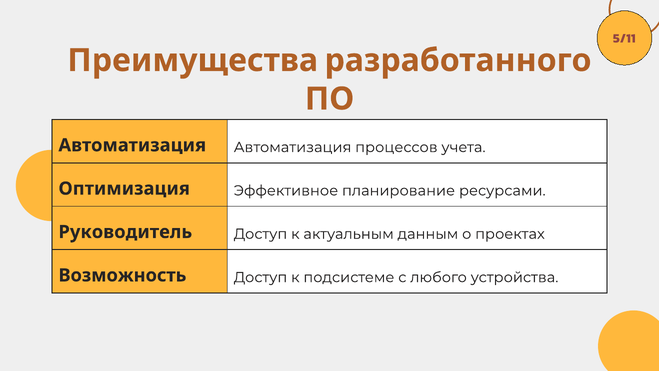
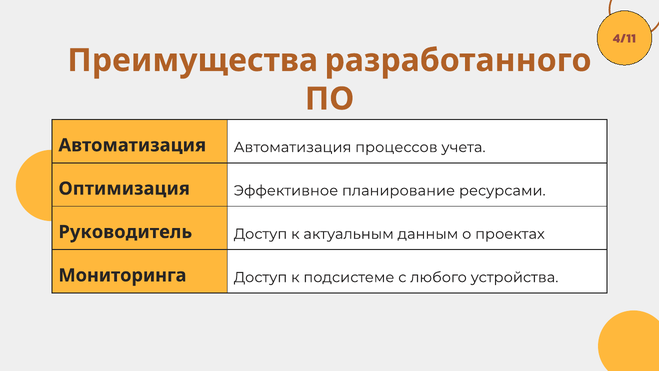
5/11: 5/11 -> 4/11 (624, 39)
Возможность: Возможность -> Мониторинга (122, 275)
